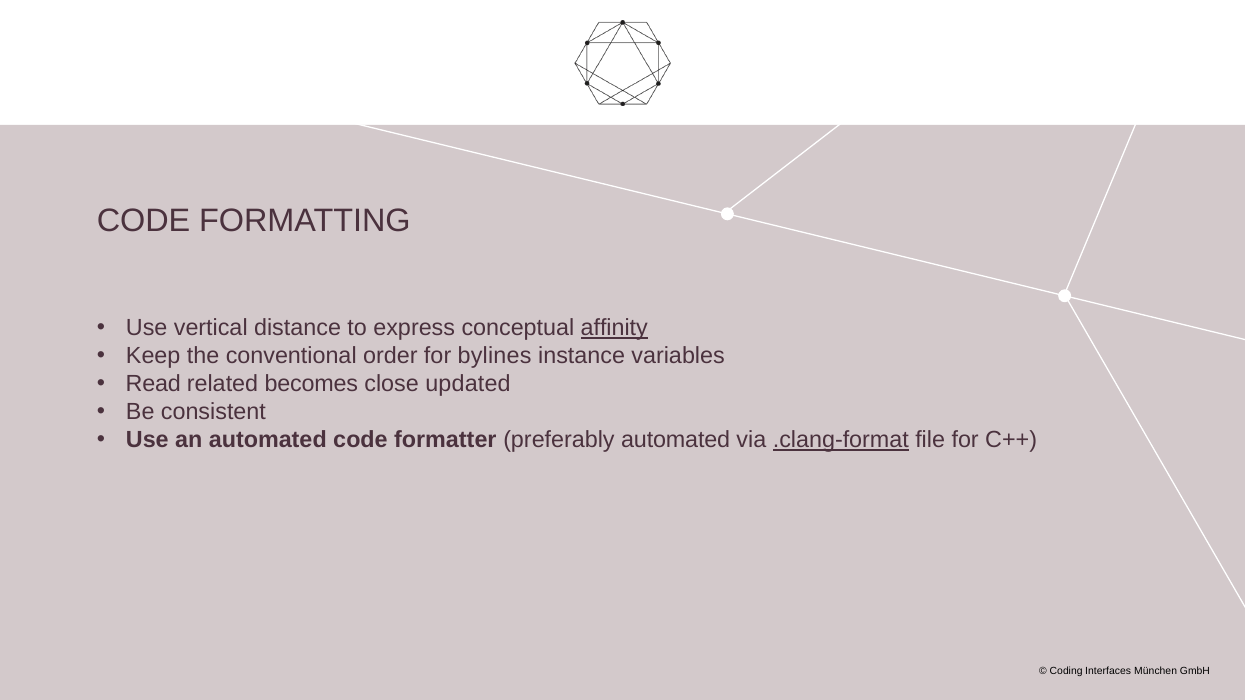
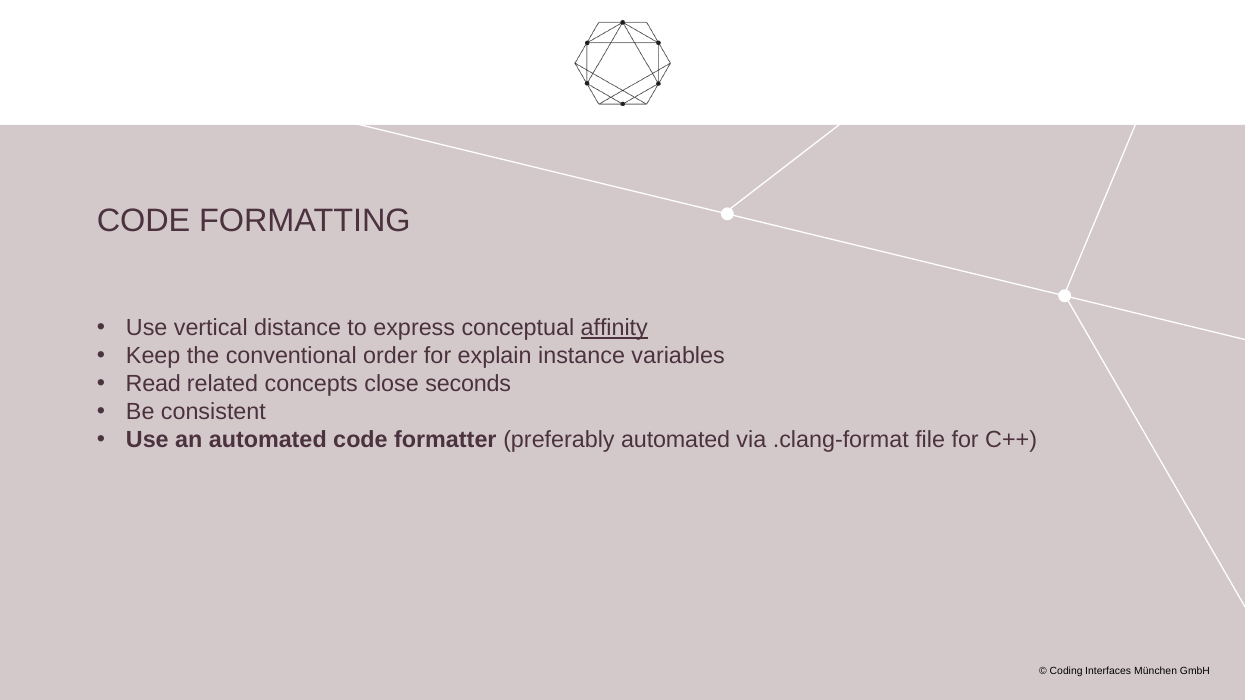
bylines: bylines -> explain (495, 356)
becomes: becomes -> concepts (311, 384)
updated: updated -> seconds (468, 384)
.clang-format underline: present -> none (841, 440)
